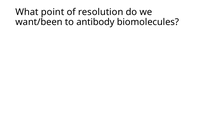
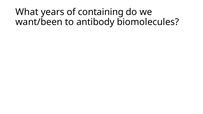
point: point -> years (53, 12)
resolution: resolution -> containing (101, 12)
